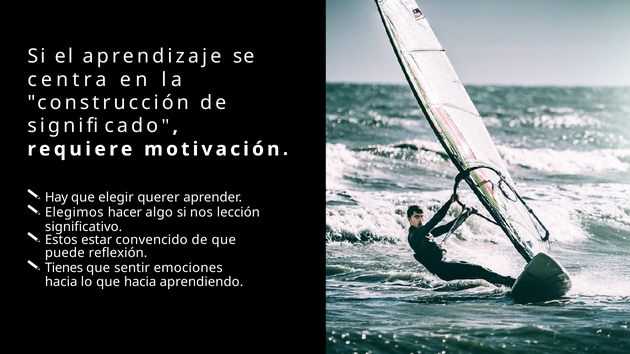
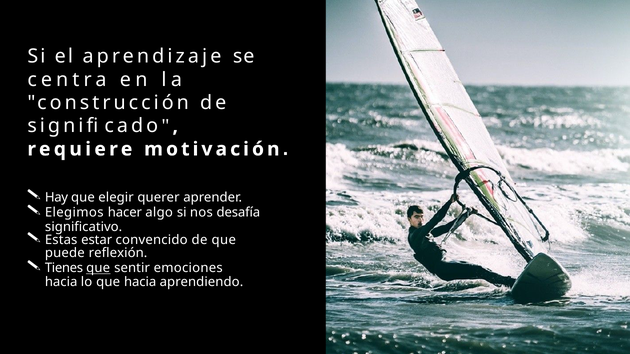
lección: lección -> desafía (238, 213)
Estos: Estos -> Estas (61, 240)
que underline: none -> present (98, 268)
